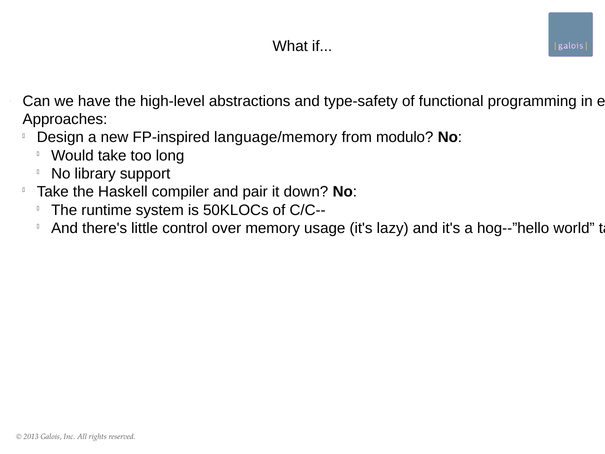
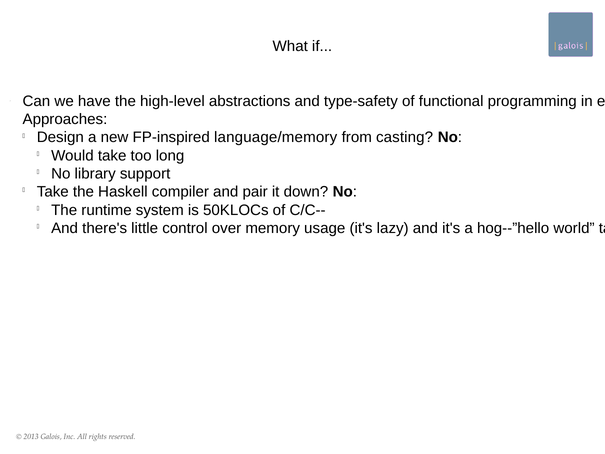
modulo: modulo -> casting (405, 137)
